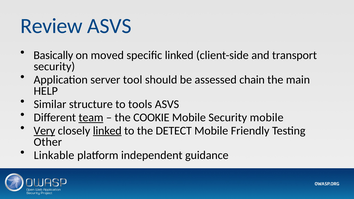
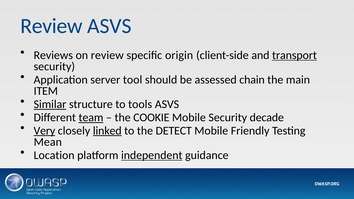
Basically: Basically -> Reviews (53, 55)
on moved: moved -> review (107, 55)
specific linked: linked -> origin (179, 55)
transport underline: none -> present (294, 55)
HELP: HELP -> ITEM (46, 91)
Similar underline: none -> present (50, 104)
Security mobile: mobile -> decade (267, 118)
Other: Other -> Mean (48, 142)
Linkable: Linkable -> Location (54, 155)
independent underline: none -> present (152, 155)
